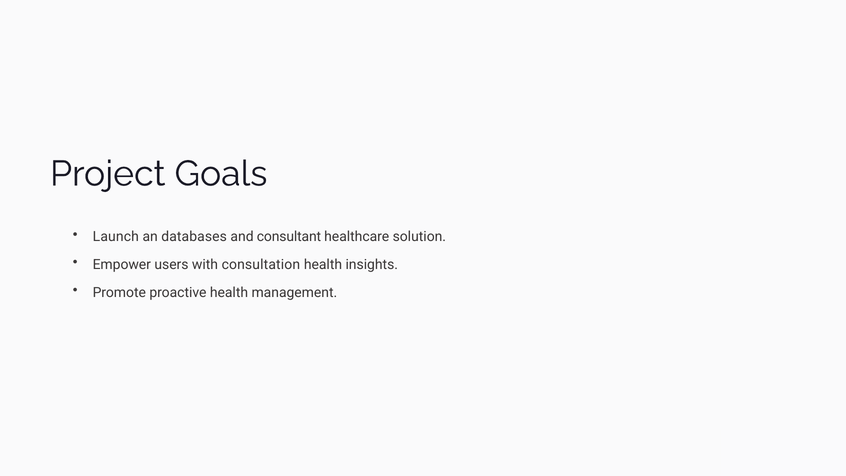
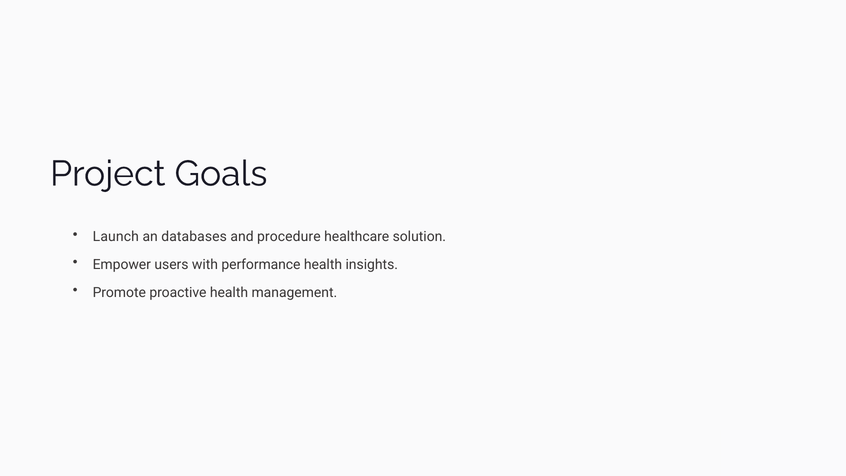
consultant: consultant -> procedure (289, 237)
consultation: consultation -> performance (261, 265)
